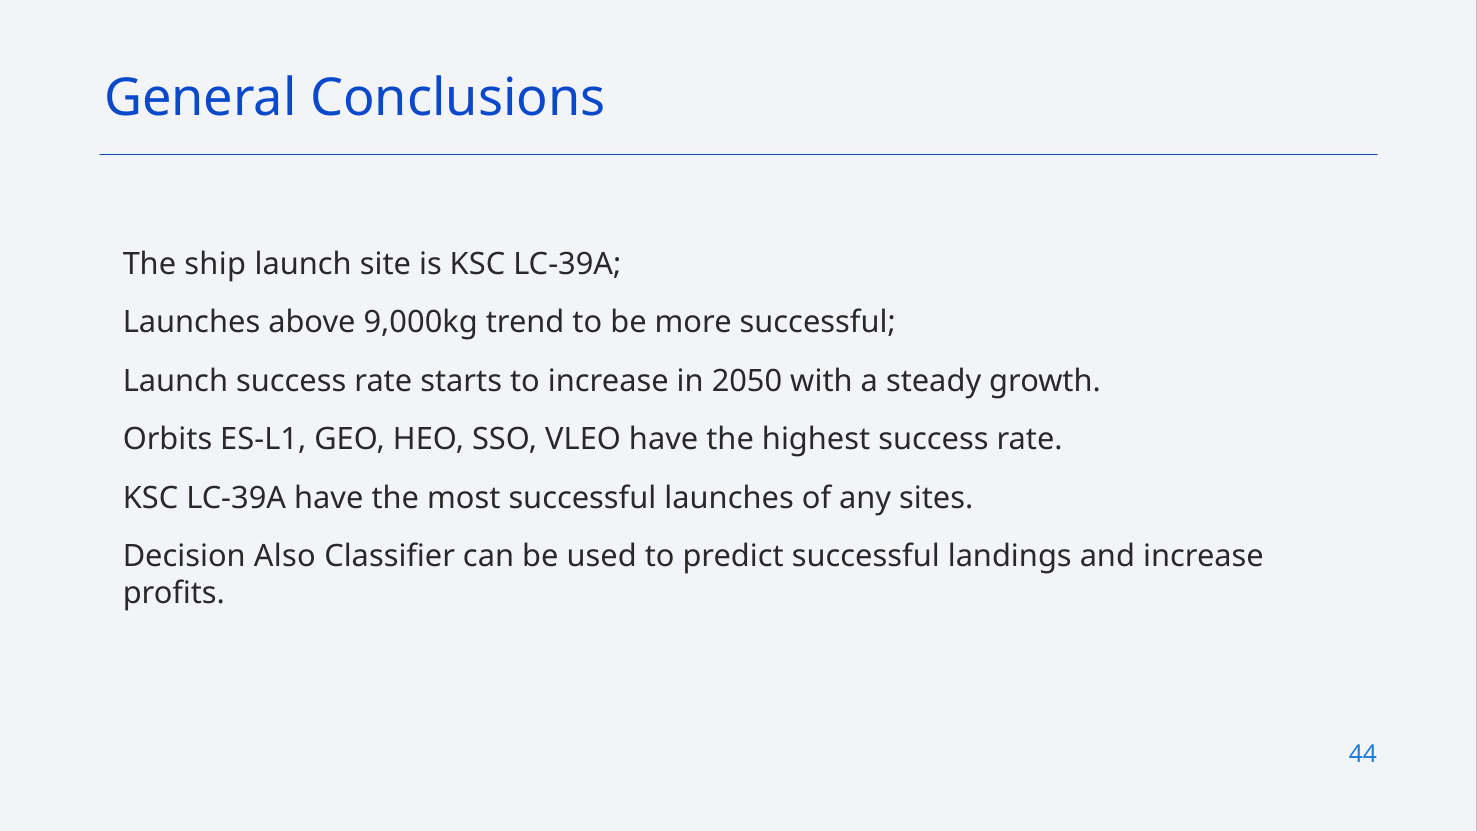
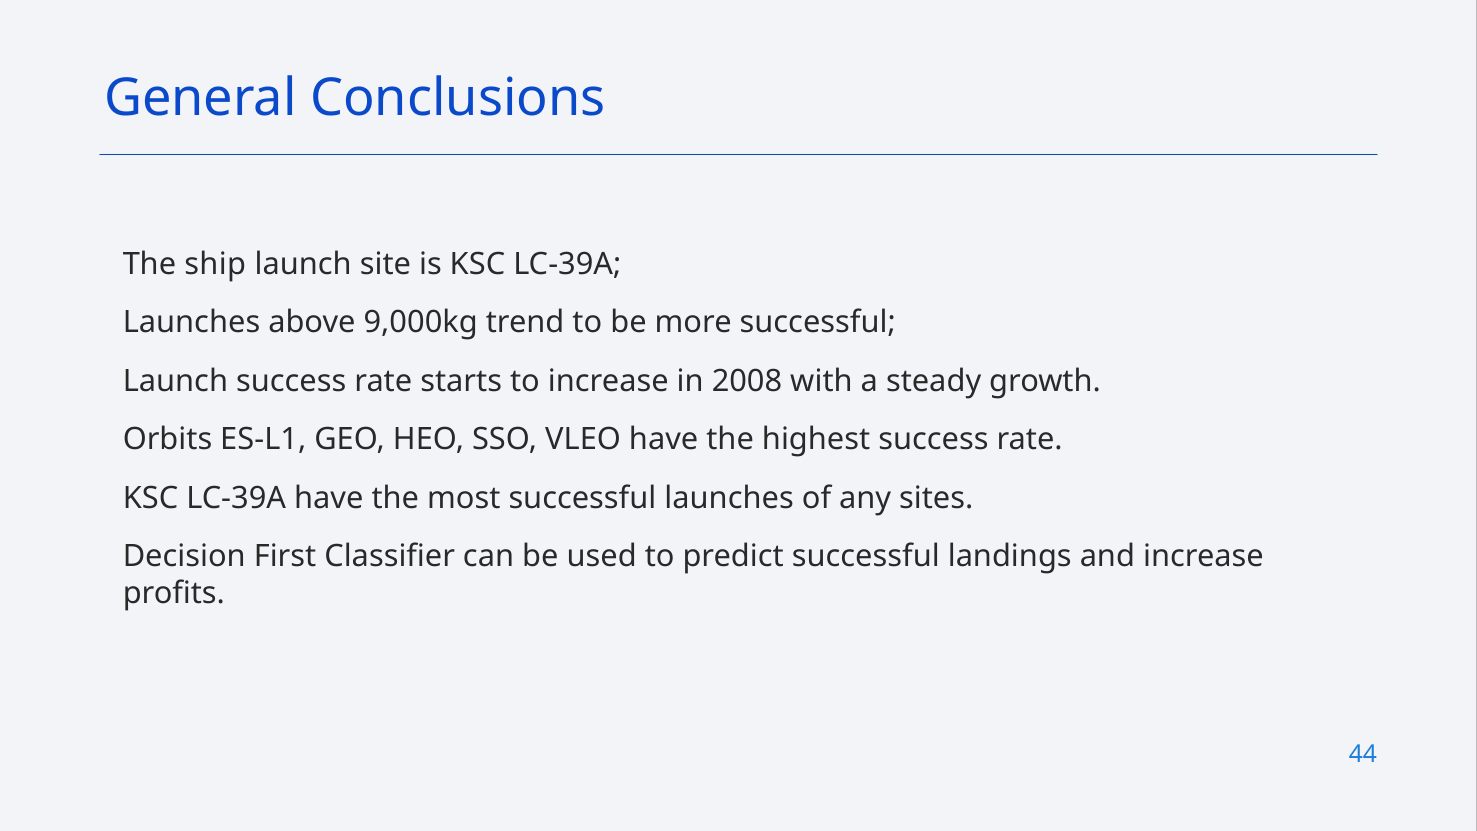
2050: 2050 -> 2008 (747, 381)
Also: Also -> First (285, 557)
